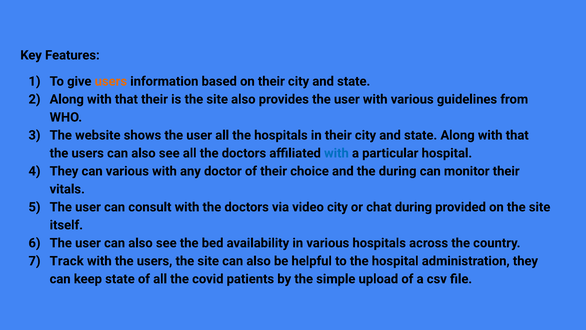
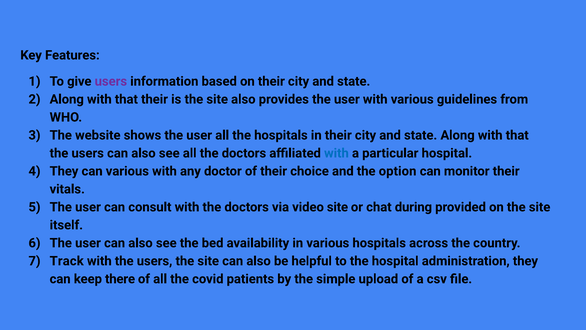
users colour: orange -> purple (111, 81)
the during: during -> option (398, 171)
video city: city -> site (337, 207)
keep state: state -> there (120, 279)
